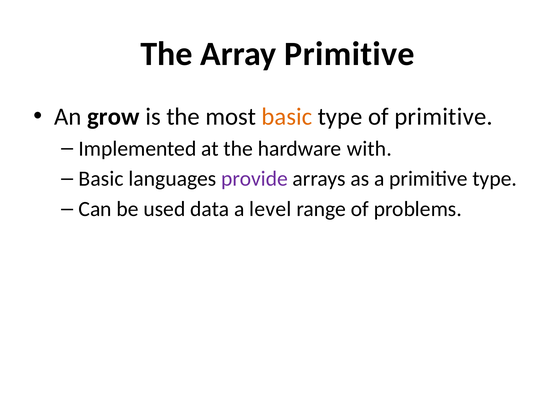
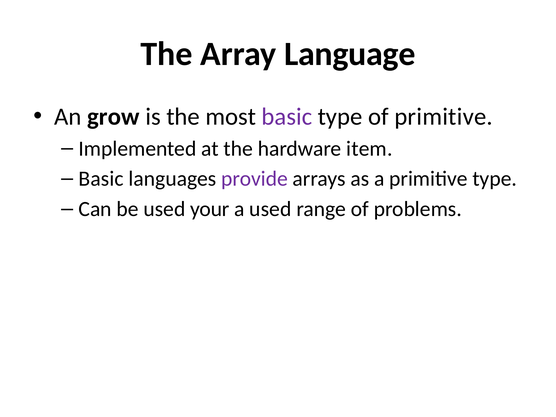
Array Primitive: Primitive -> Language (350, 54)
basic colour: orange -> purple (287, 117)
with: with -> item (369, 149)
data: data -> your (210, 209)
a level: level -> used (270, 209)
